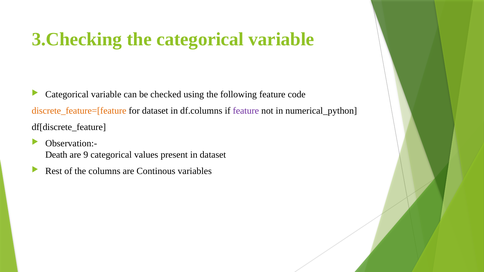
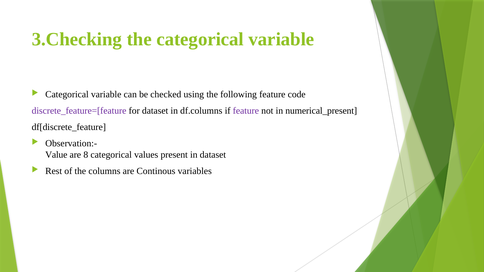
discrete_feature=[feature colour: orange -> purple (79, 111)
numerical_python: numerical_python -> numerical_present (321, 111)
Death: Death -> Value (56, 155)
9: 9 -> 8 (86, 155)
